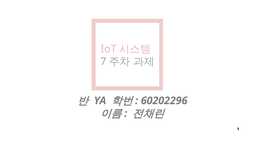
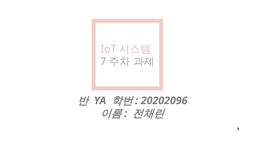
60202296: 60202296 -> 20202096 (164, 101)
